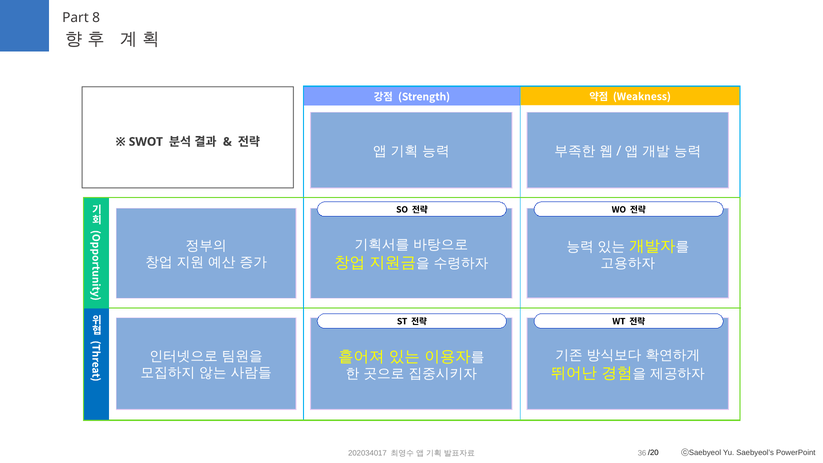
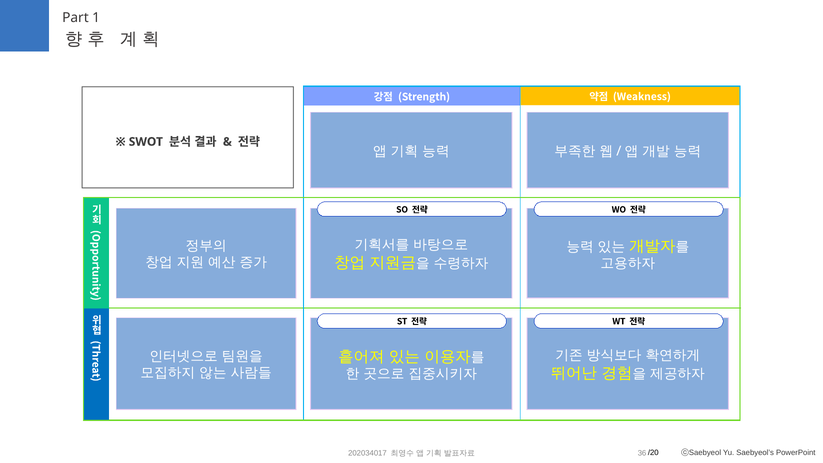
8: 8 -> 1 (96, 17)
